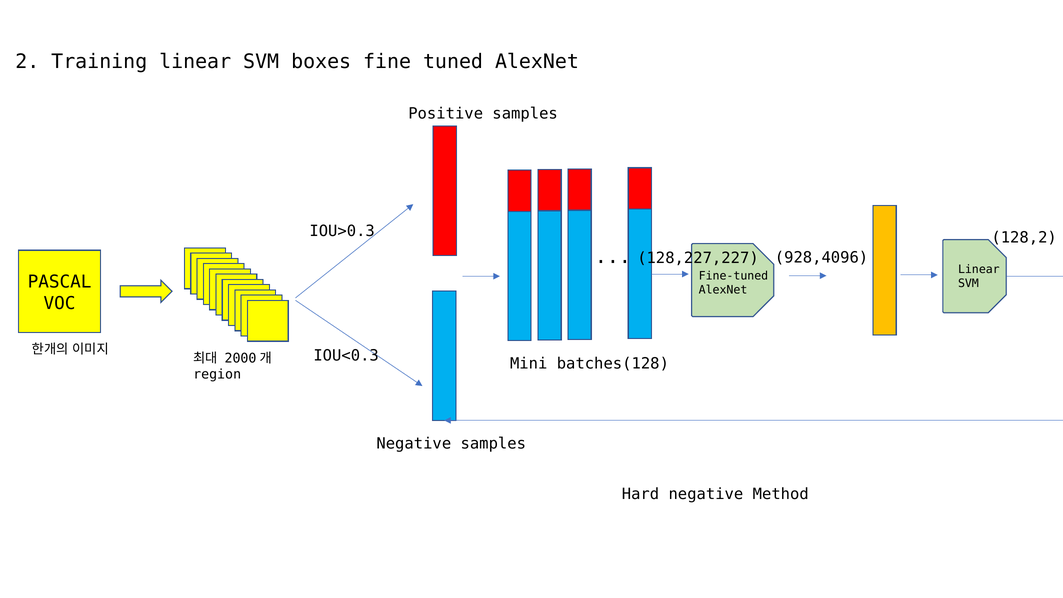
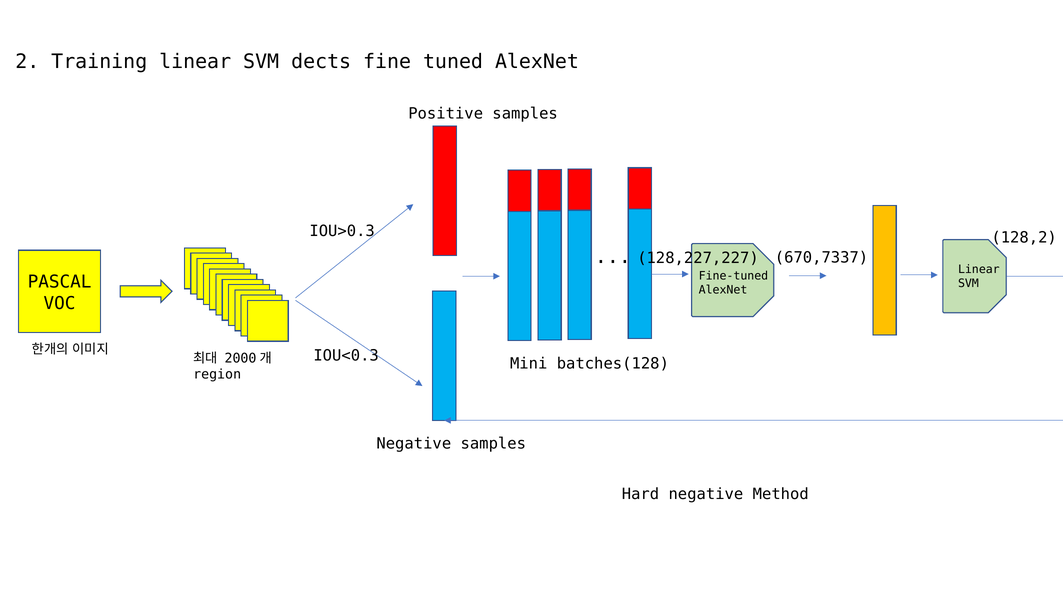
boxes: boxes -> dects (321, 62)
928,4096: 928,4096 -> 670,7337 (822, 258)
